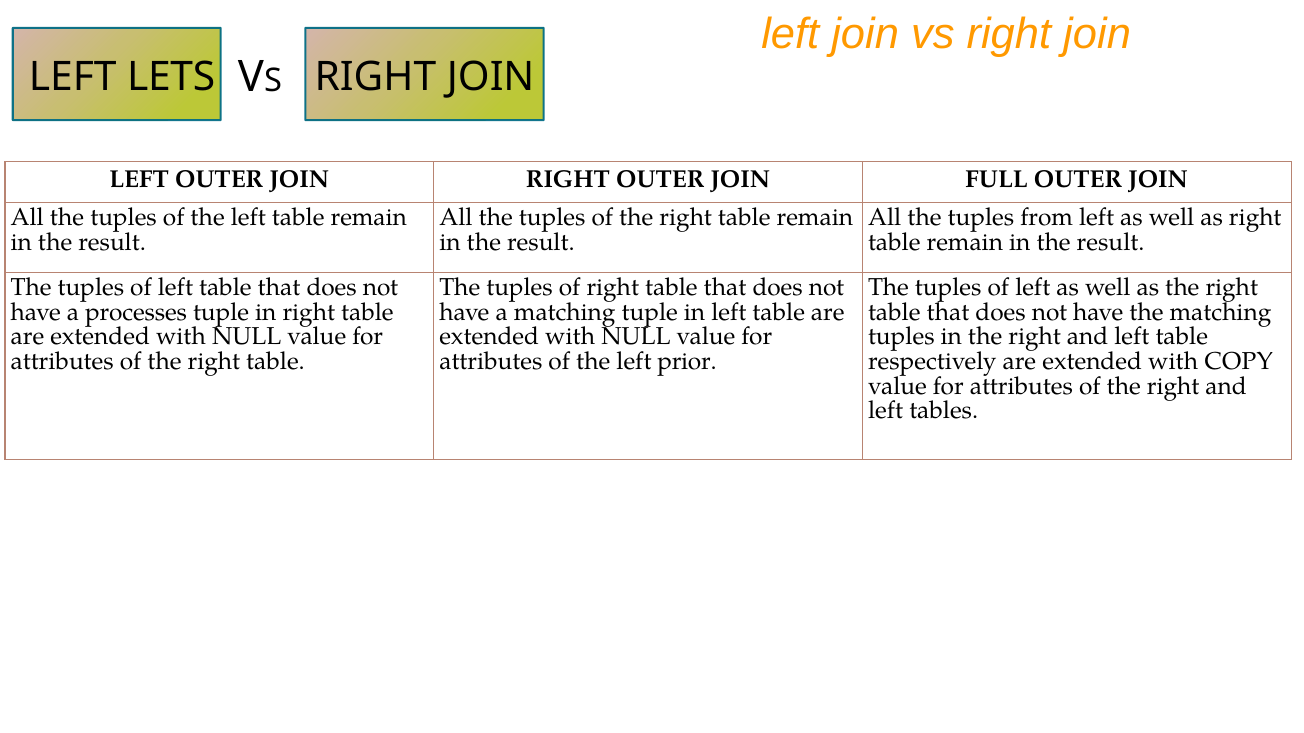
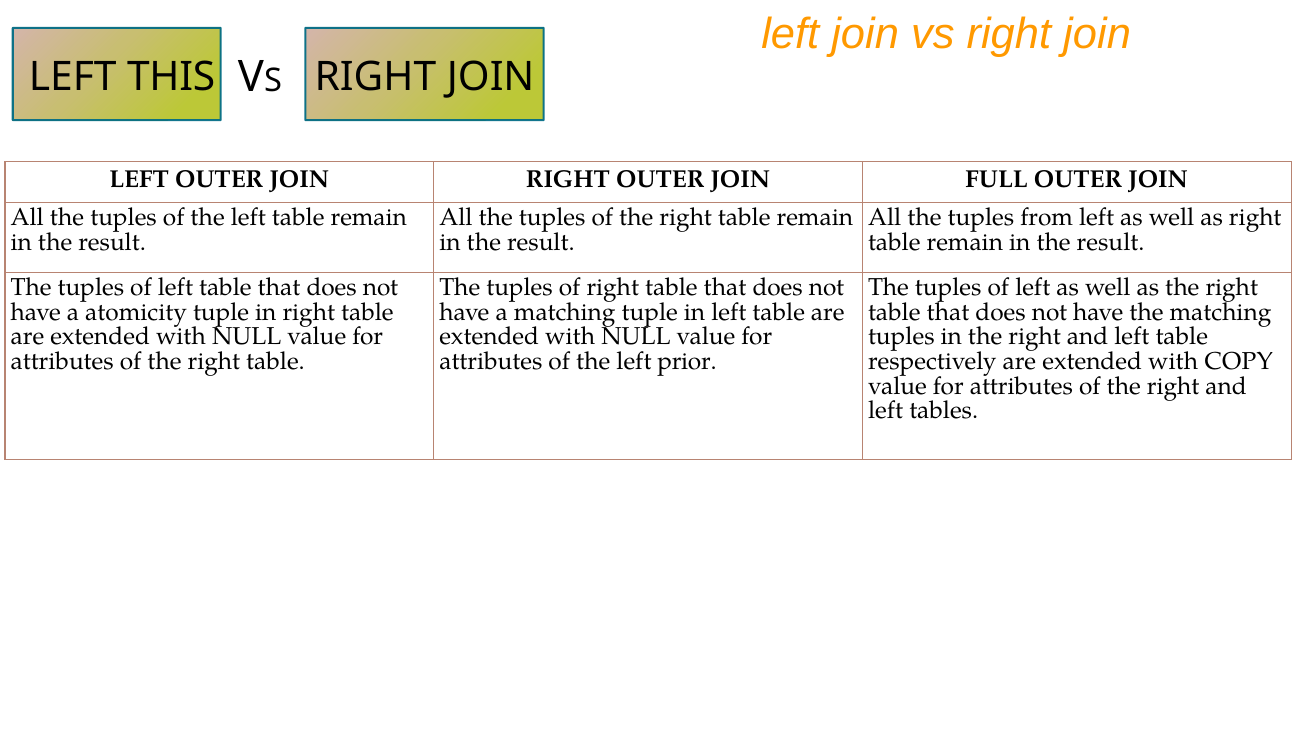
LETS: LETS -> THIS (171, 77)
processes: processes -> atomicity (136, 312)
